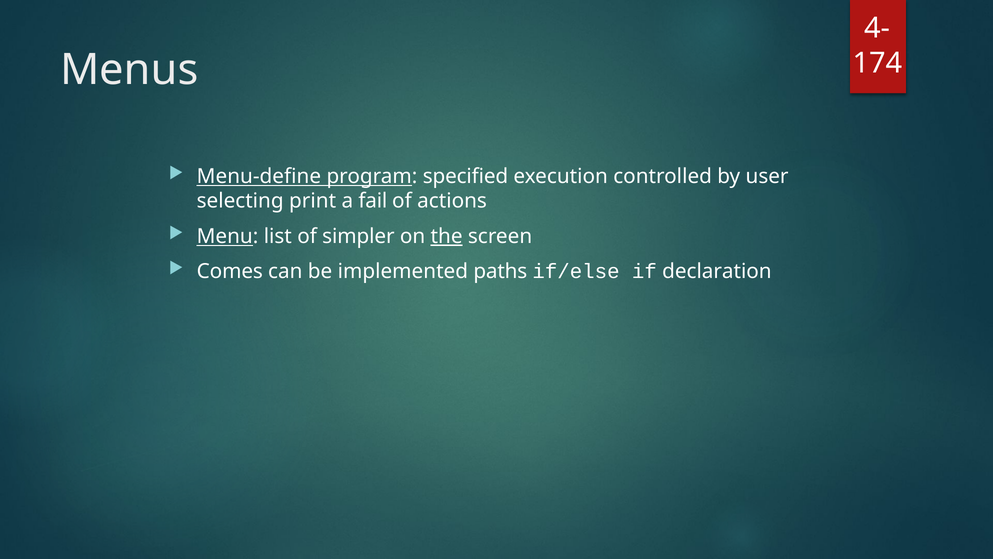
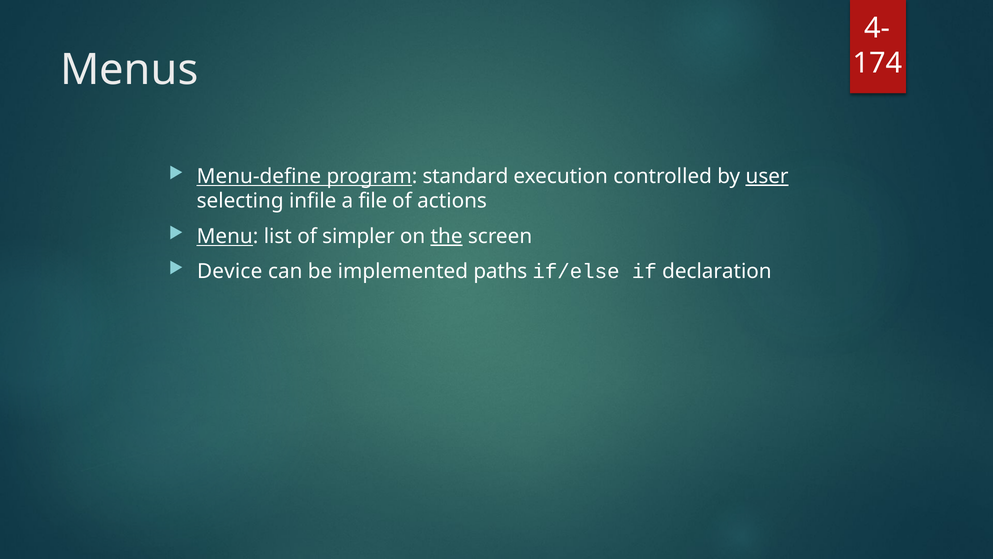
specified: specified -> standard (465, 176)
user underline: none -> present (767, 176)
print: print -> infile (313, 201)
fail: fail -> file (373, 201)
Comes: Comes -> Device (230, 271)
